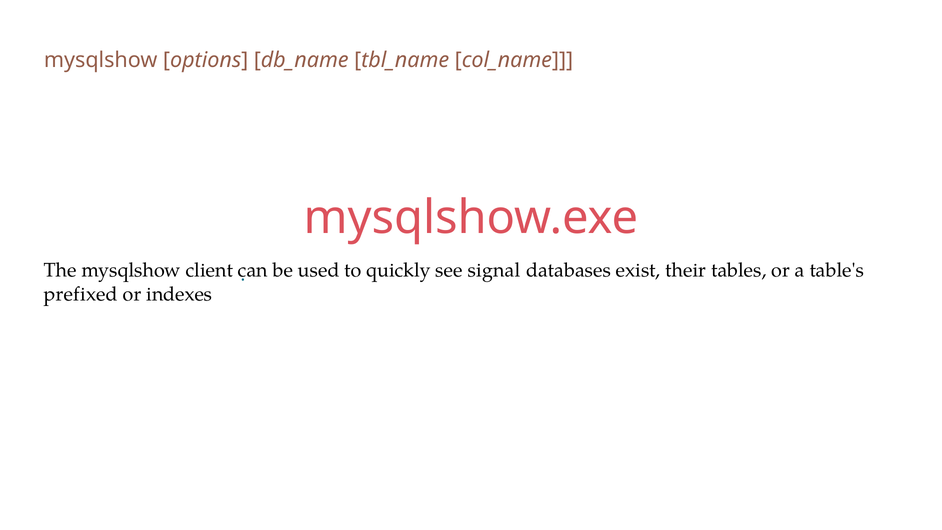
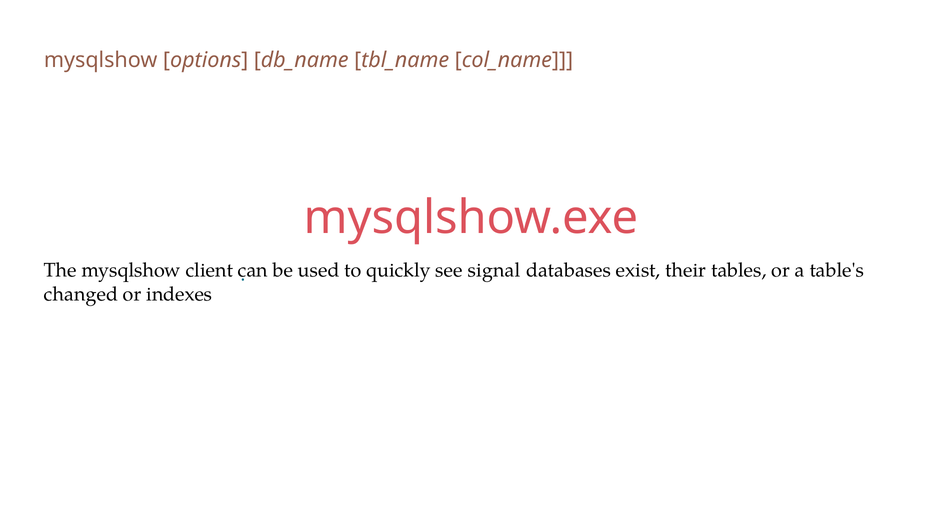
prefixed: prefixed -> changed (81, 294)
